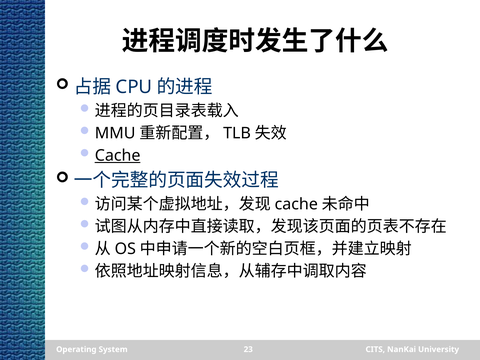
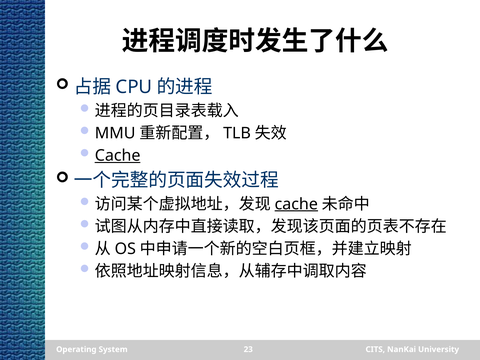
cache underline: none -> present (296, 204)
